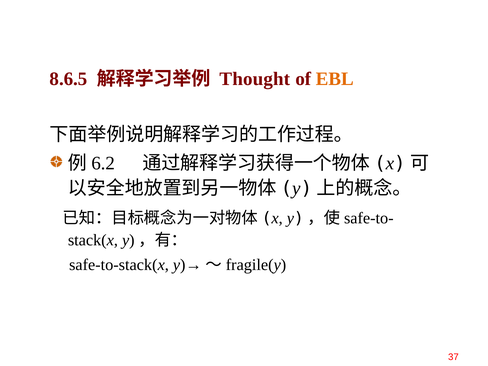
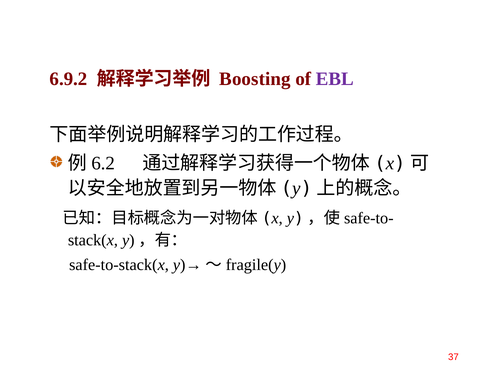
8.6.5: 8.6.5 -> 6.9.2 (69, 79)
Thought: Thought -> Boosting (255, 79)
EBL colour: orange -> purple (335, 79)
